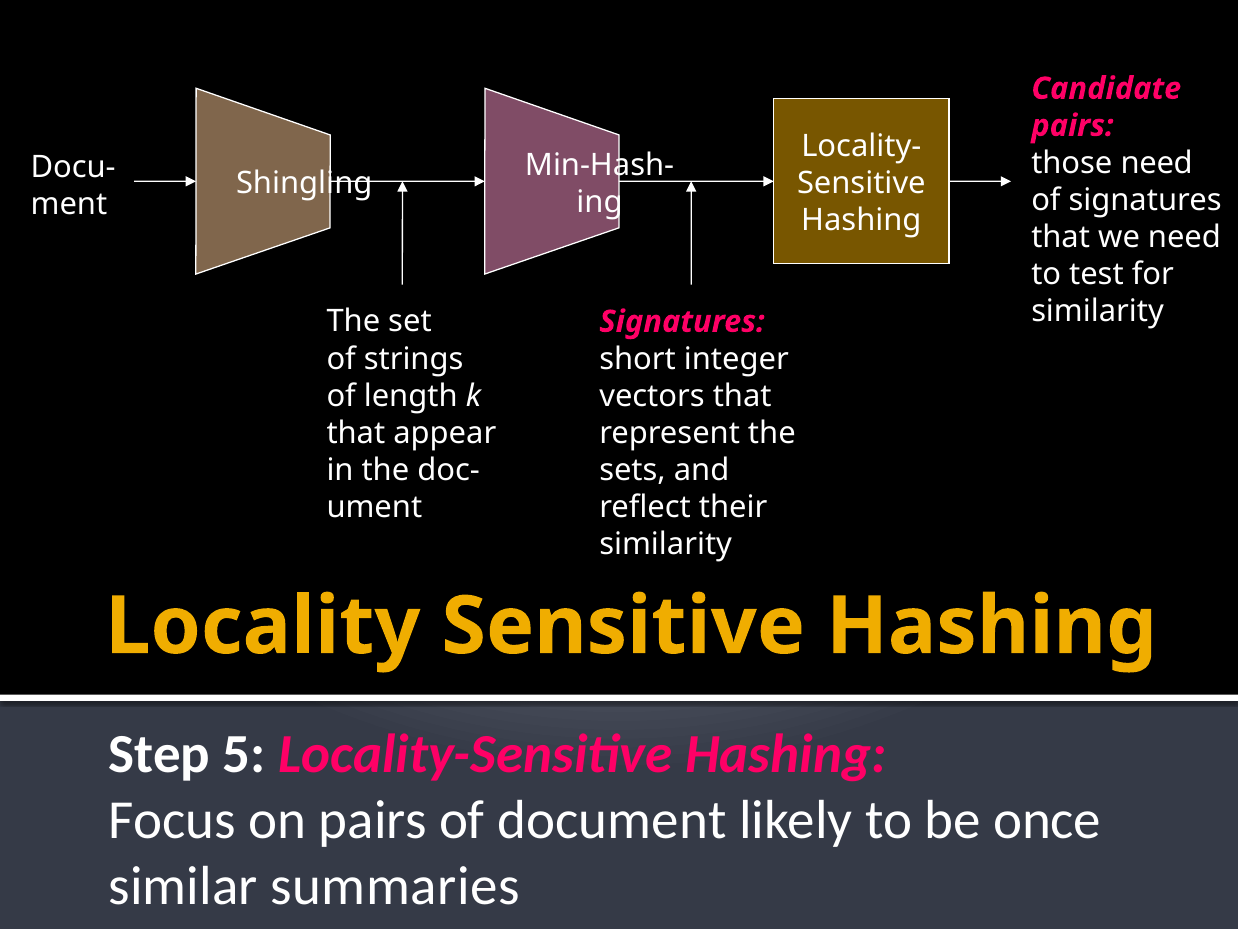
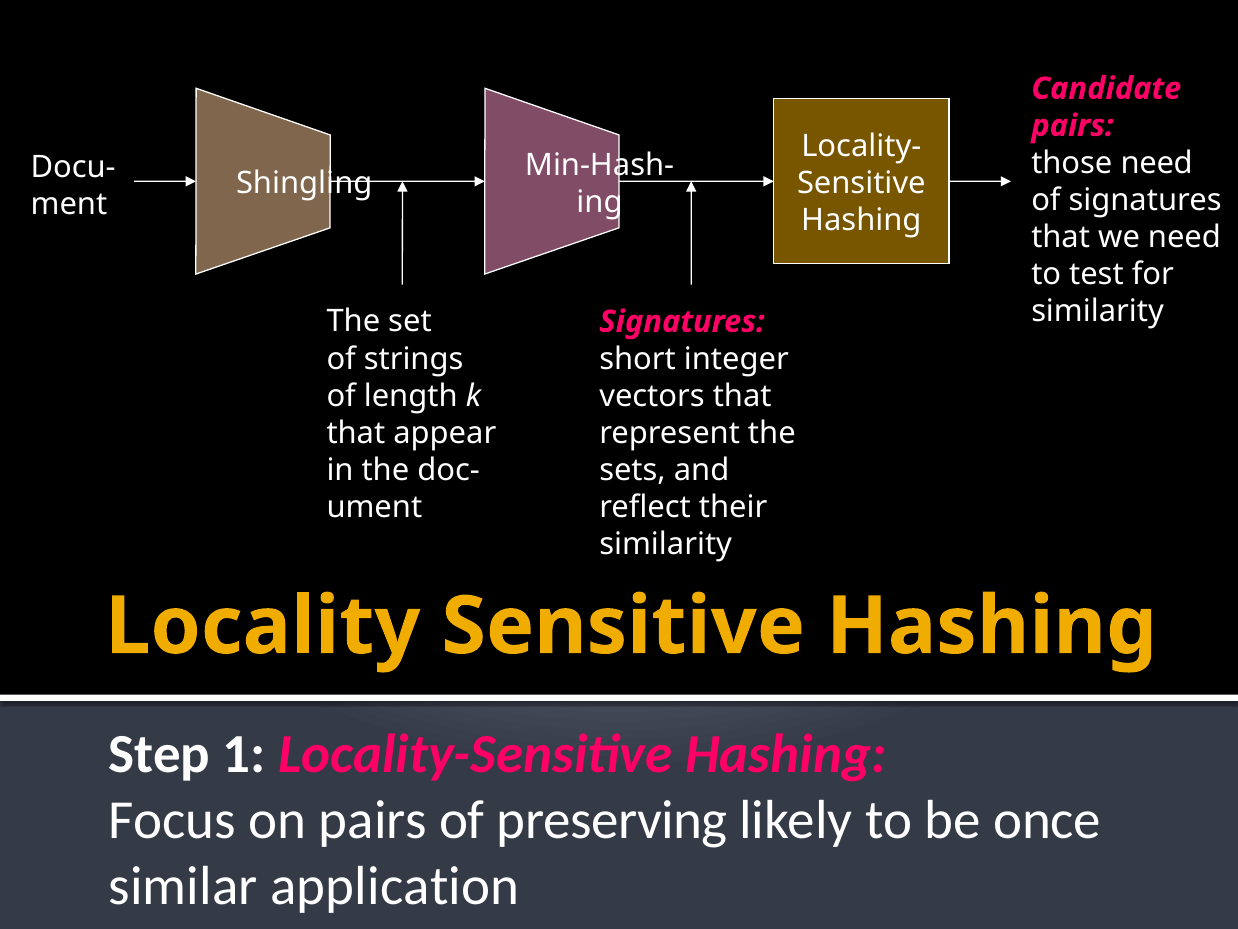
5: 5 -> 1 (244, 754)
document: document -> preserving (612, 820)
summaries: summaries -> application (395, 886)
